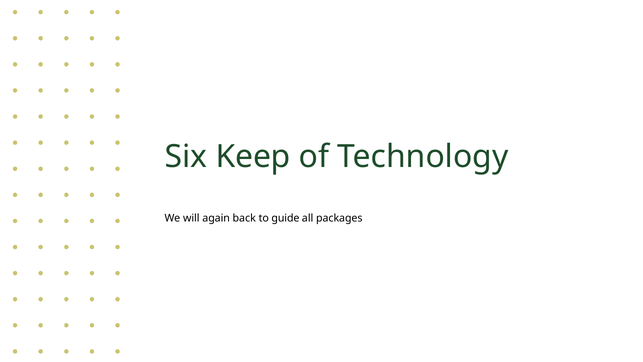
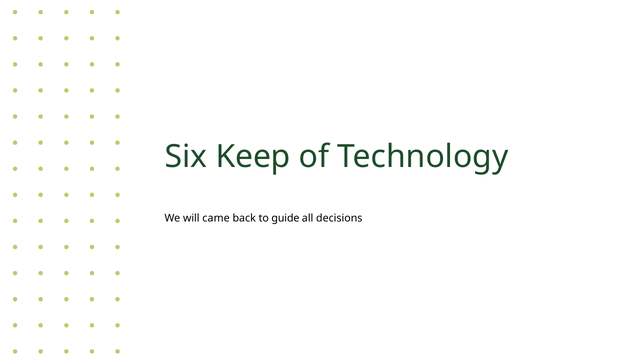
again: again -> came (216, 218)
packages: packages -> decisions (339, 218)
